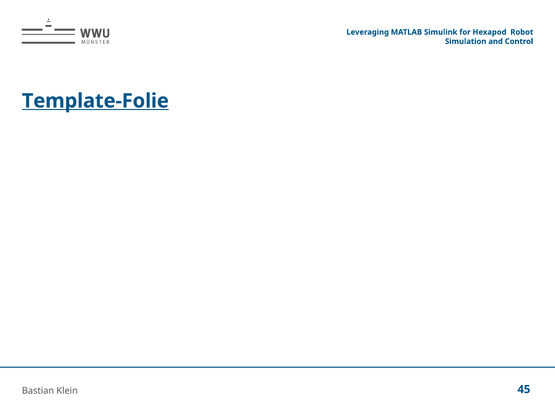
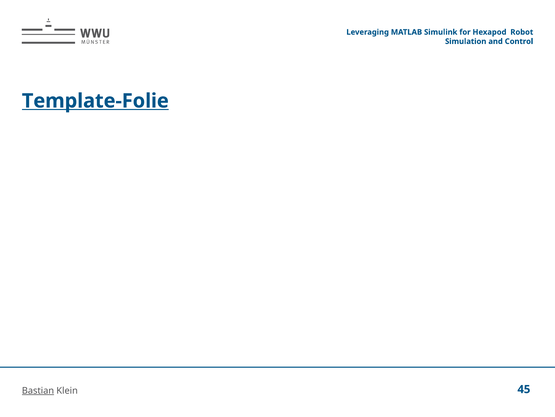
Bastian underline: none -> present (38, 390)
